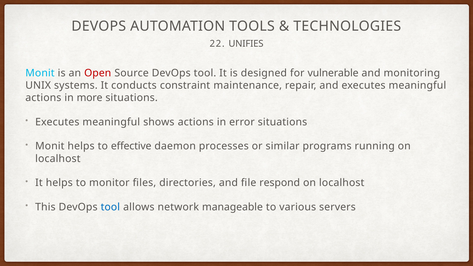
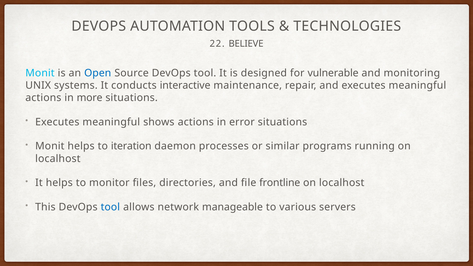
UNIFIES: UNIFIES -> BELIEVE (246, 44)
Open colour: red -> blue (98, 73)
constraint: constraint -> interactive (185, 85)
effective: effective -> iteration (131, 146)
respond: respond -> frontline (280, 183)
